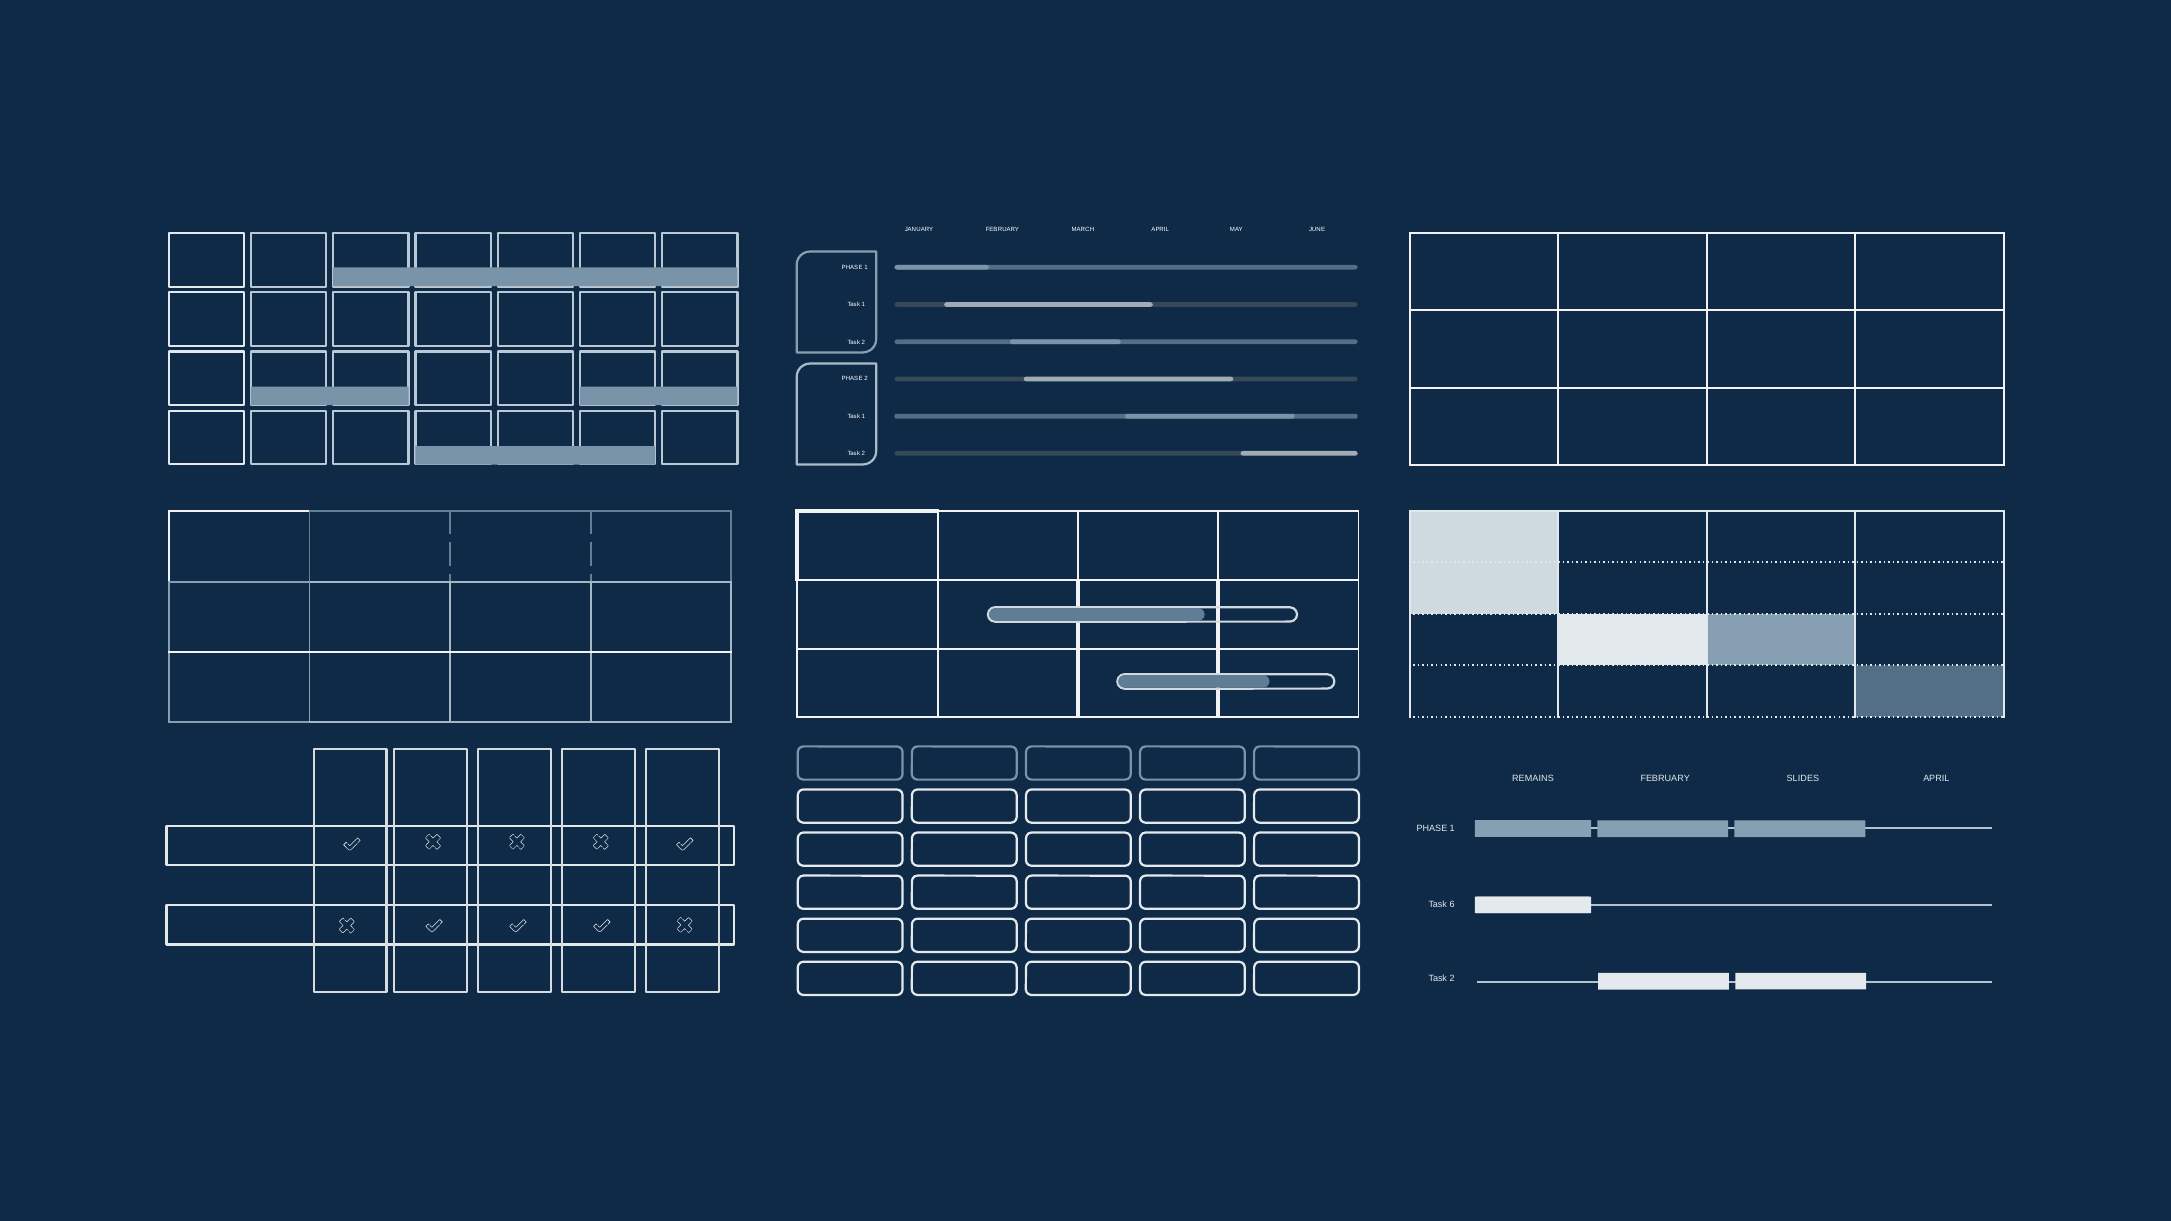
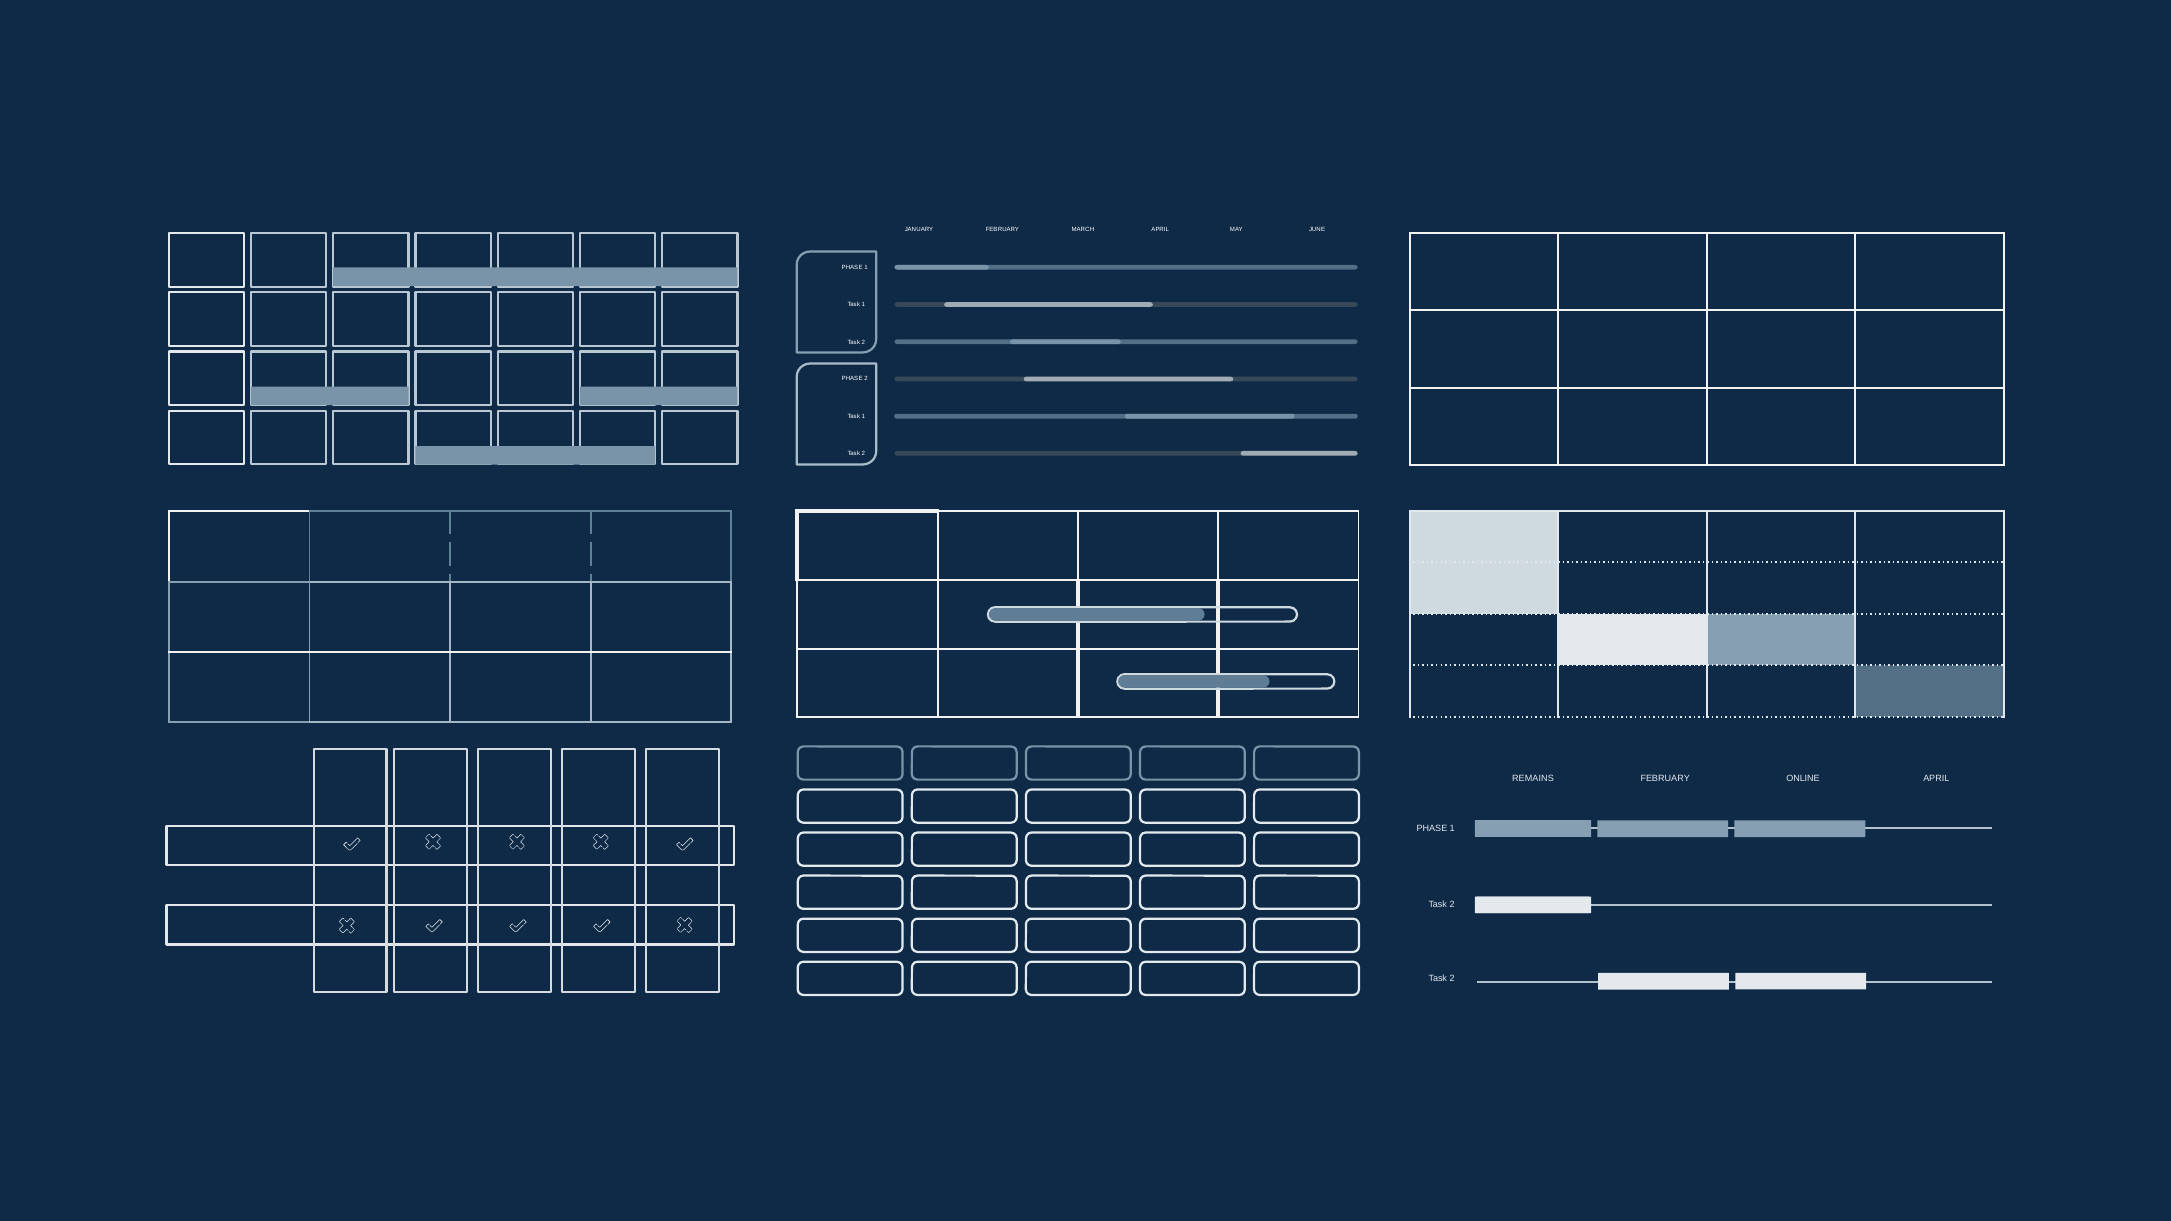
SLIDES: SLIDES -> ONLINE (1803, 779)
6: 6 -> 2 (1452, 904)
